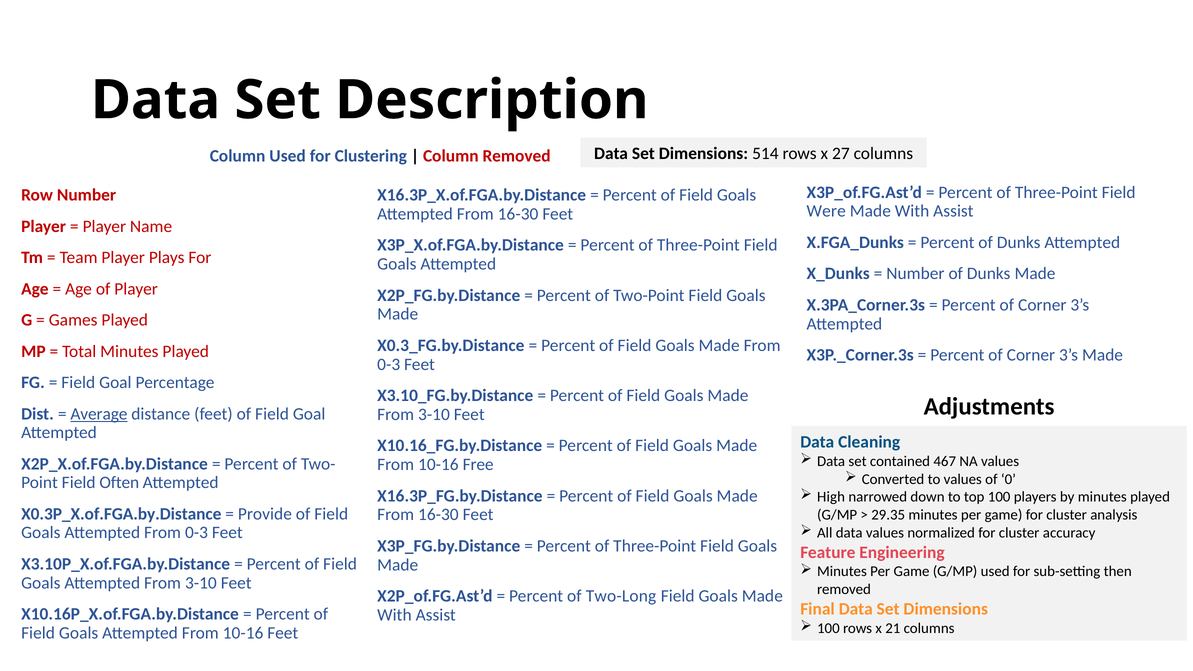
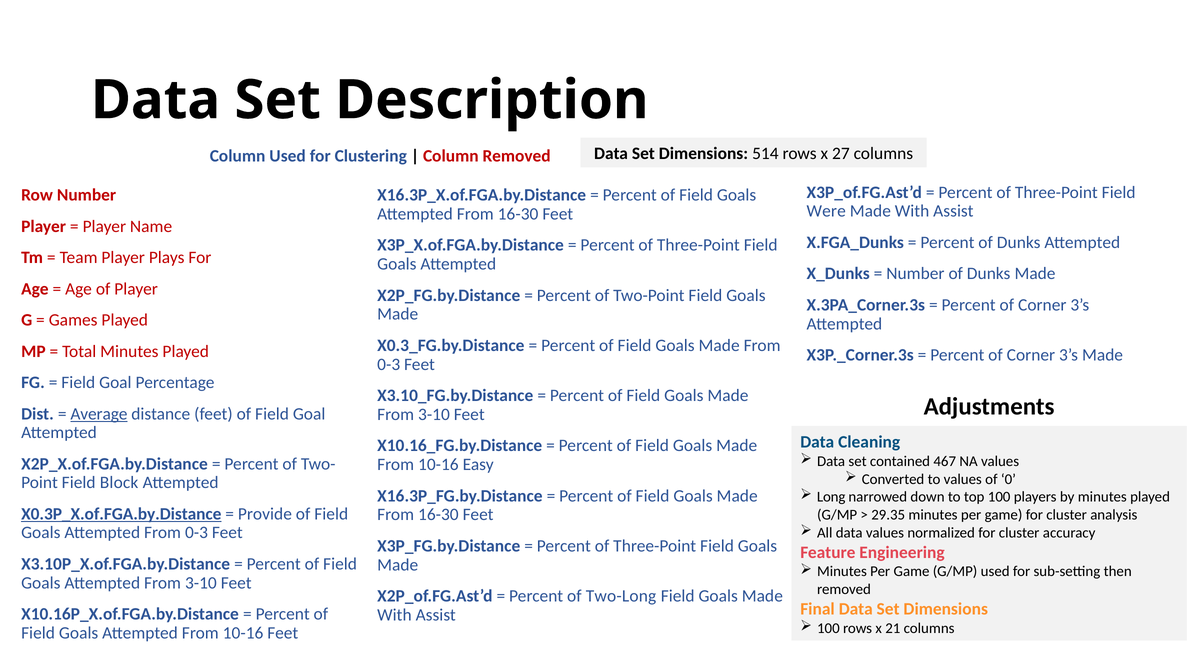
Free: Free -> Easy (478, 465)
Often: Often -> Block (119, 483)
High: High -> Long (831, 497)
X0.3P_X.of.FGA.by.Distance underline: none -> present (121, 514)
